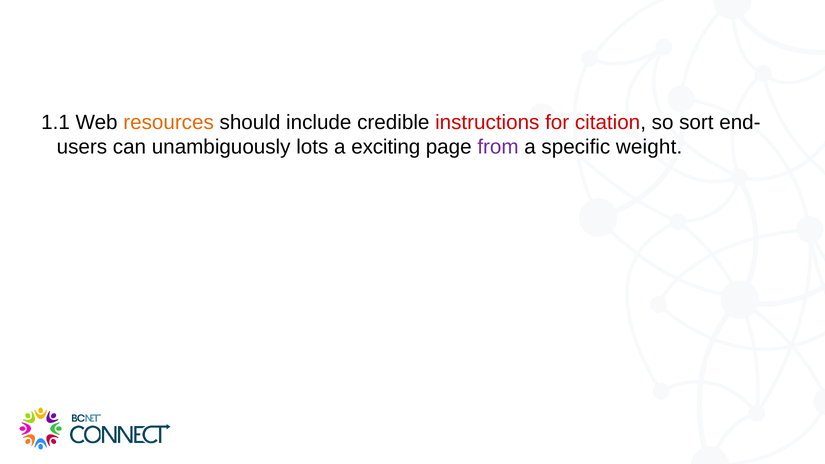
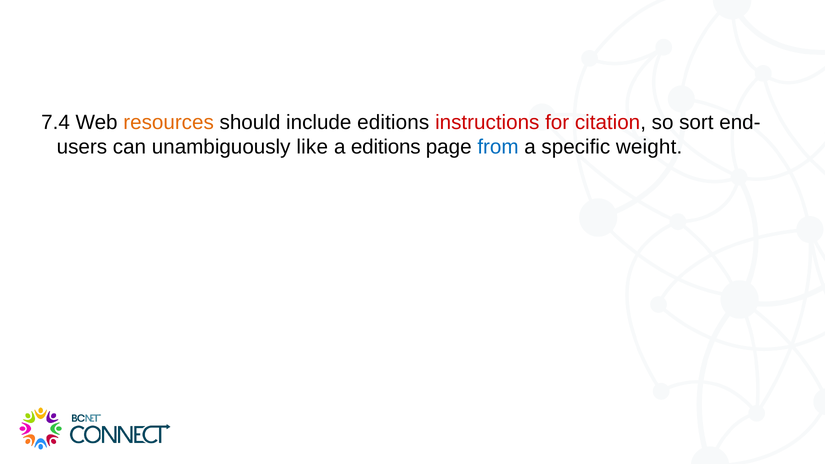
1.1: 1.1 -> 7.4 (56, 122)
include credible: credible -> editions (393, 122)
lots: lots -> like (312, 147)
a exciting: exciting -> editions (386, 147)
from colour: purple -> blue (498, 147)
